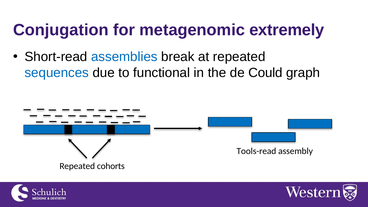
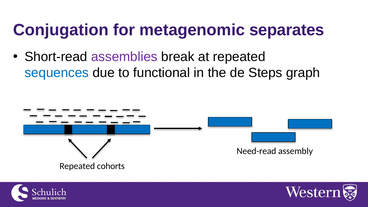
extremely: extremely -> separates (287, 30)
assemblies colour: blue -> purple (124, 57)
Could: Could -> Steps (265, 73)
Tools-read: Tools-read -> Need-read (256, 151)
